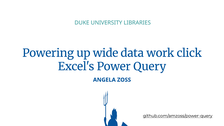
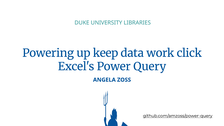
wide: wide -> keep (106, 53)
